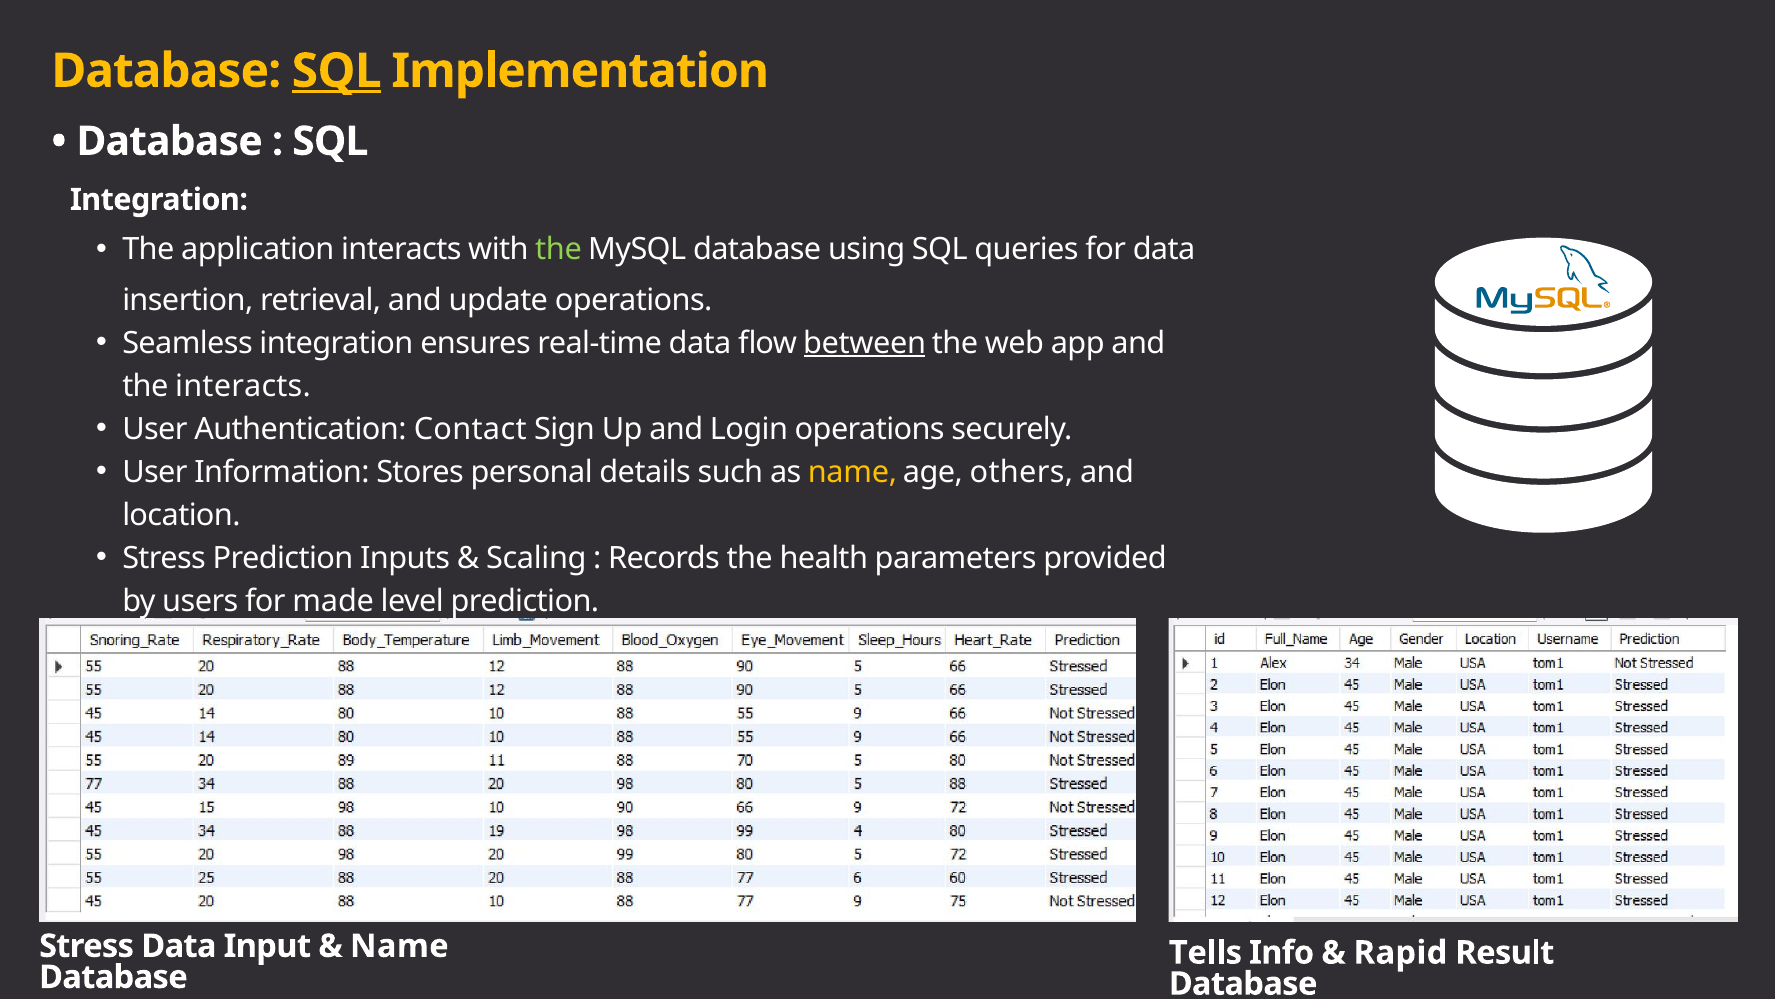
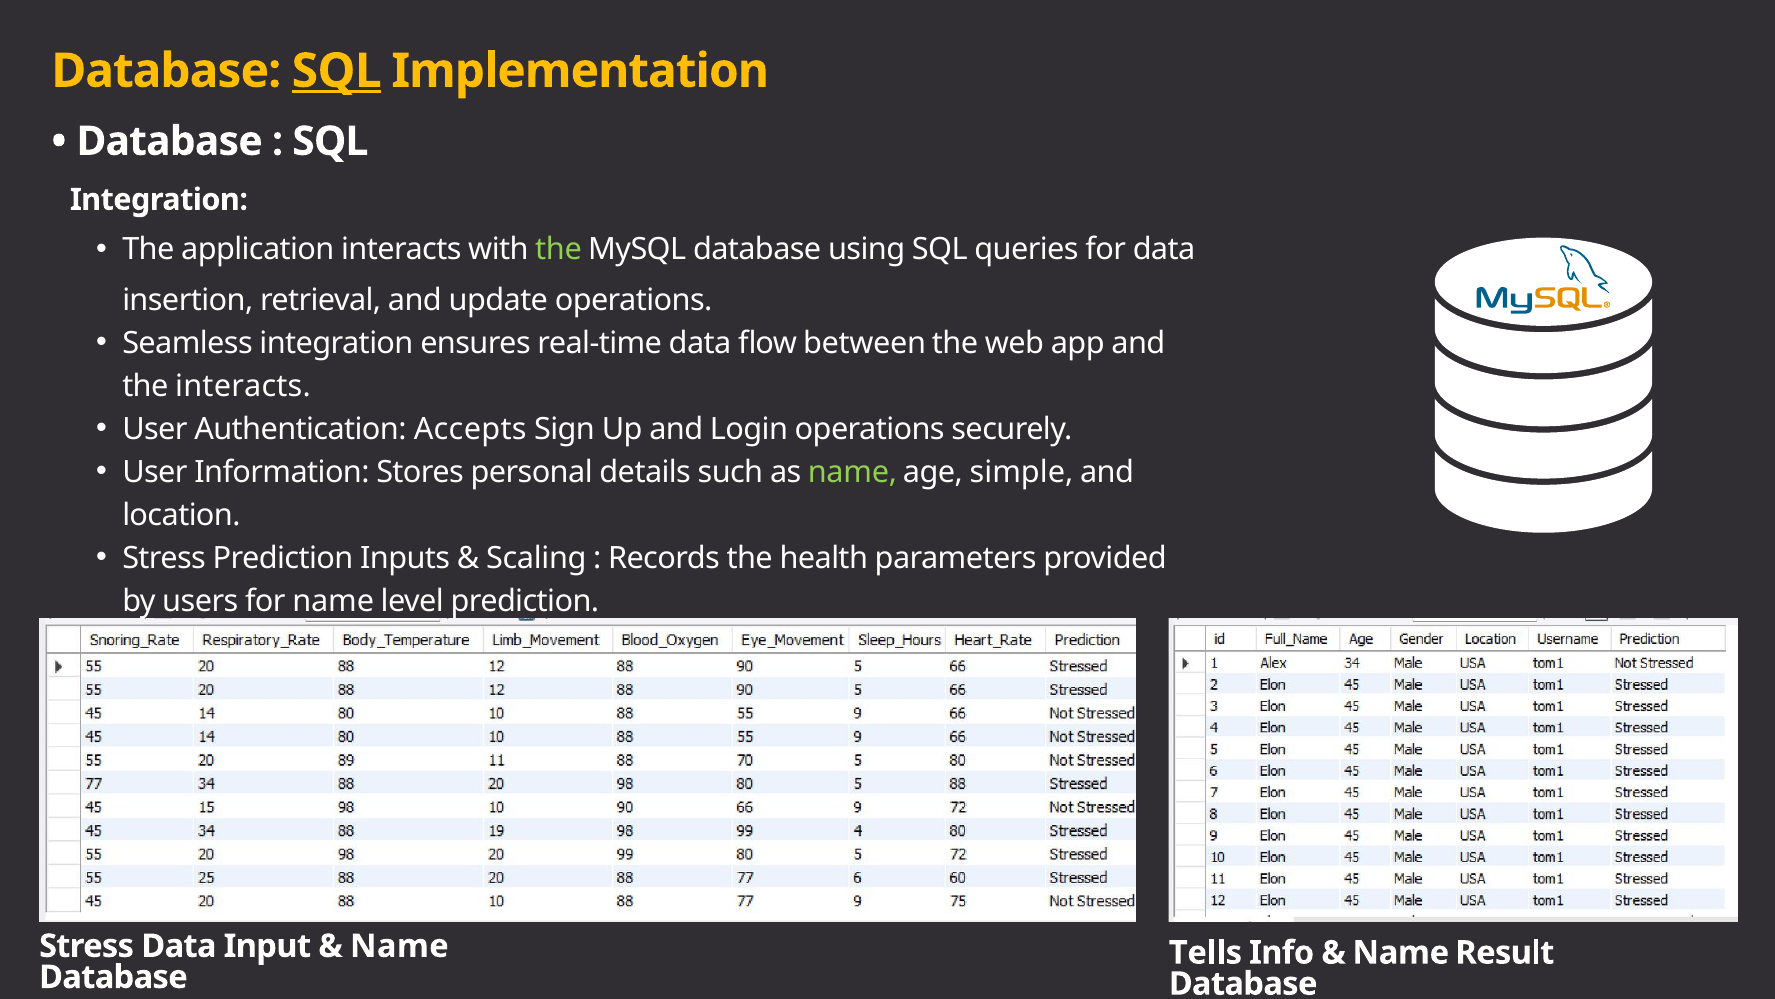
between underline: present -> none (865, 343)
Contact: Contact -> Accepts (470, 429)
name colour: yellow -> light green (852, 472)
others: others -> simple (1021, 472)
for made: made -> name (333, 601)
Rapid: Rapid -> Name (1401, 952)
